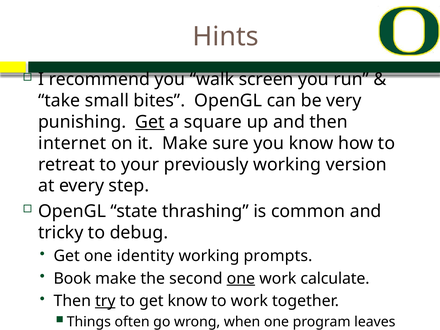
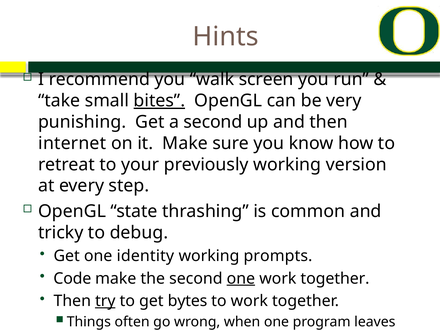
bites underline: none -> present (159, 101)
Get underline: present -> none (150, 122)
a square: square -> second (213, 122)
Book: Book -> Code (72, 278)
calculate: calculate -> together (335, 278)
get know: know -> bytes (188, 301)
